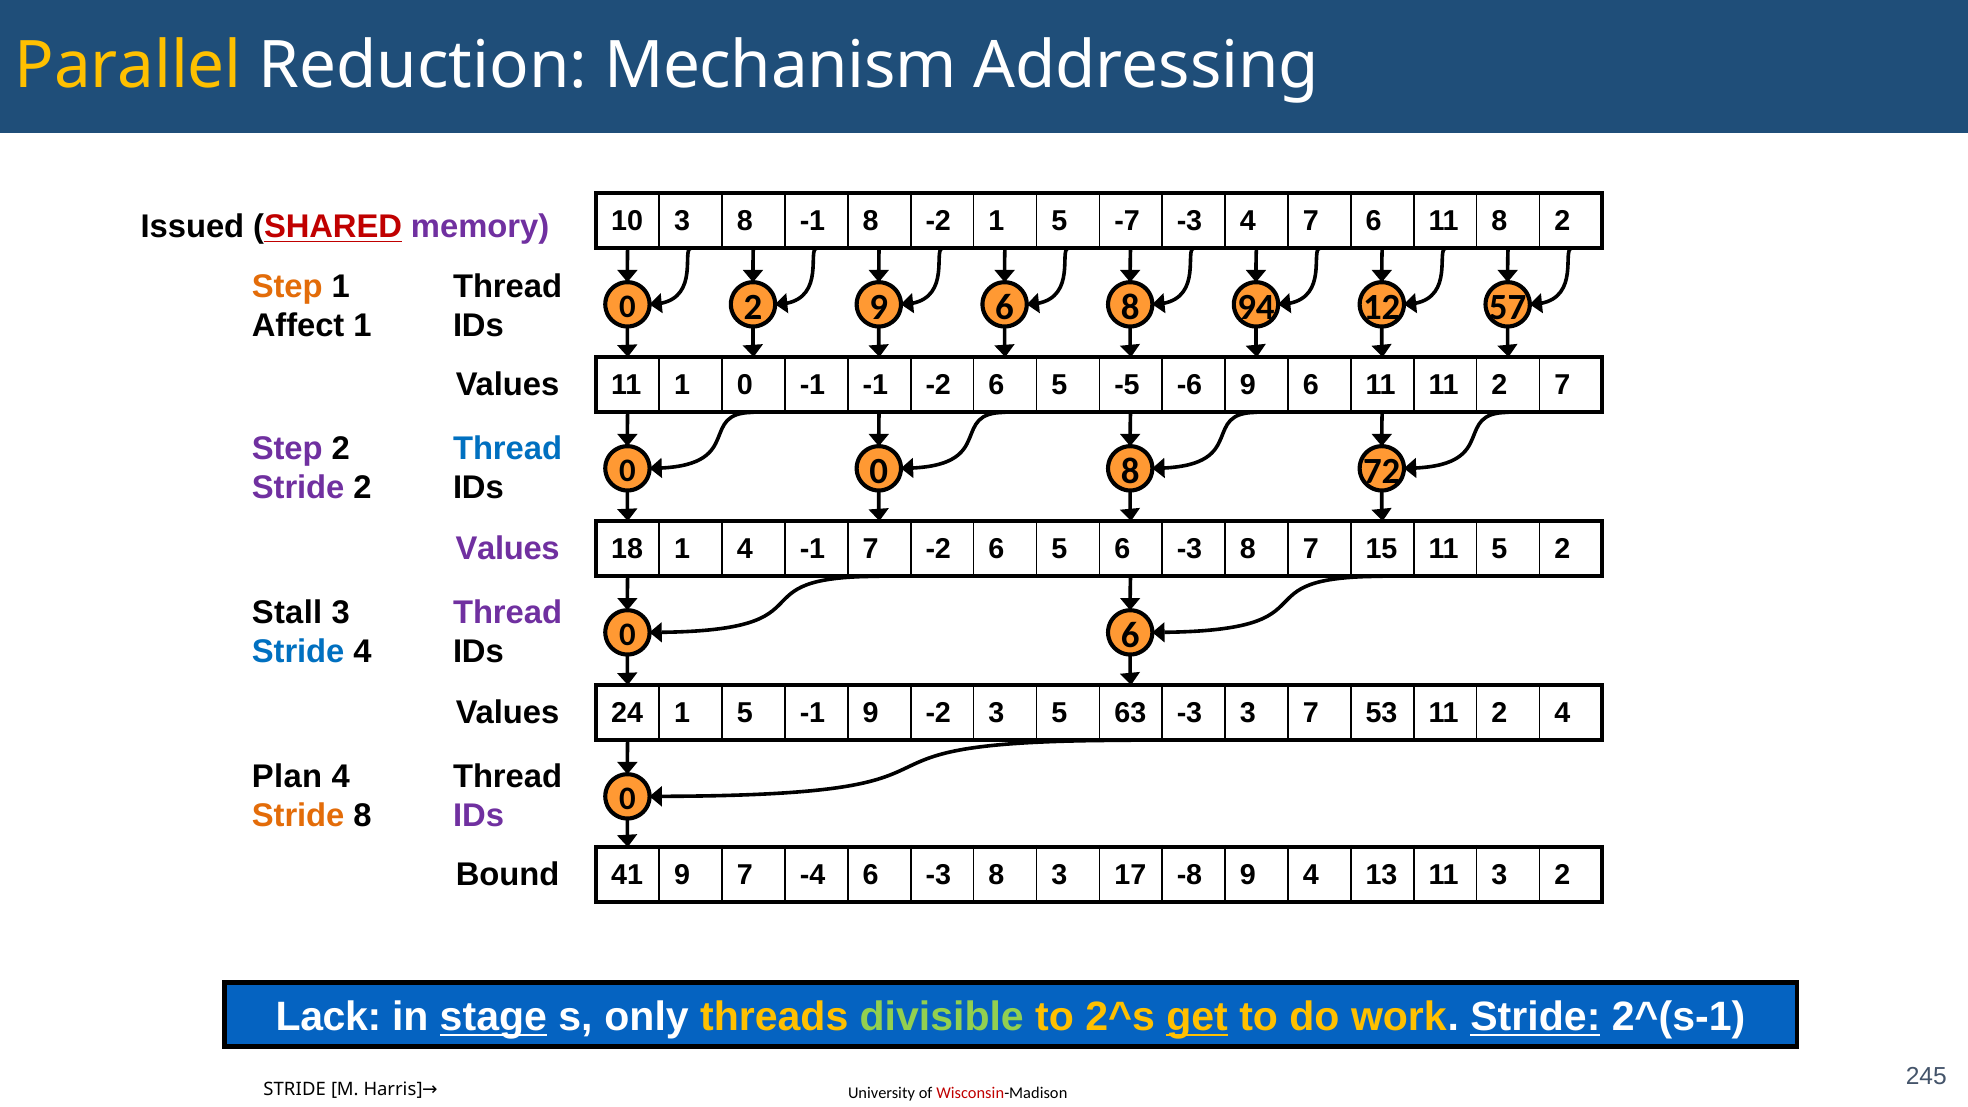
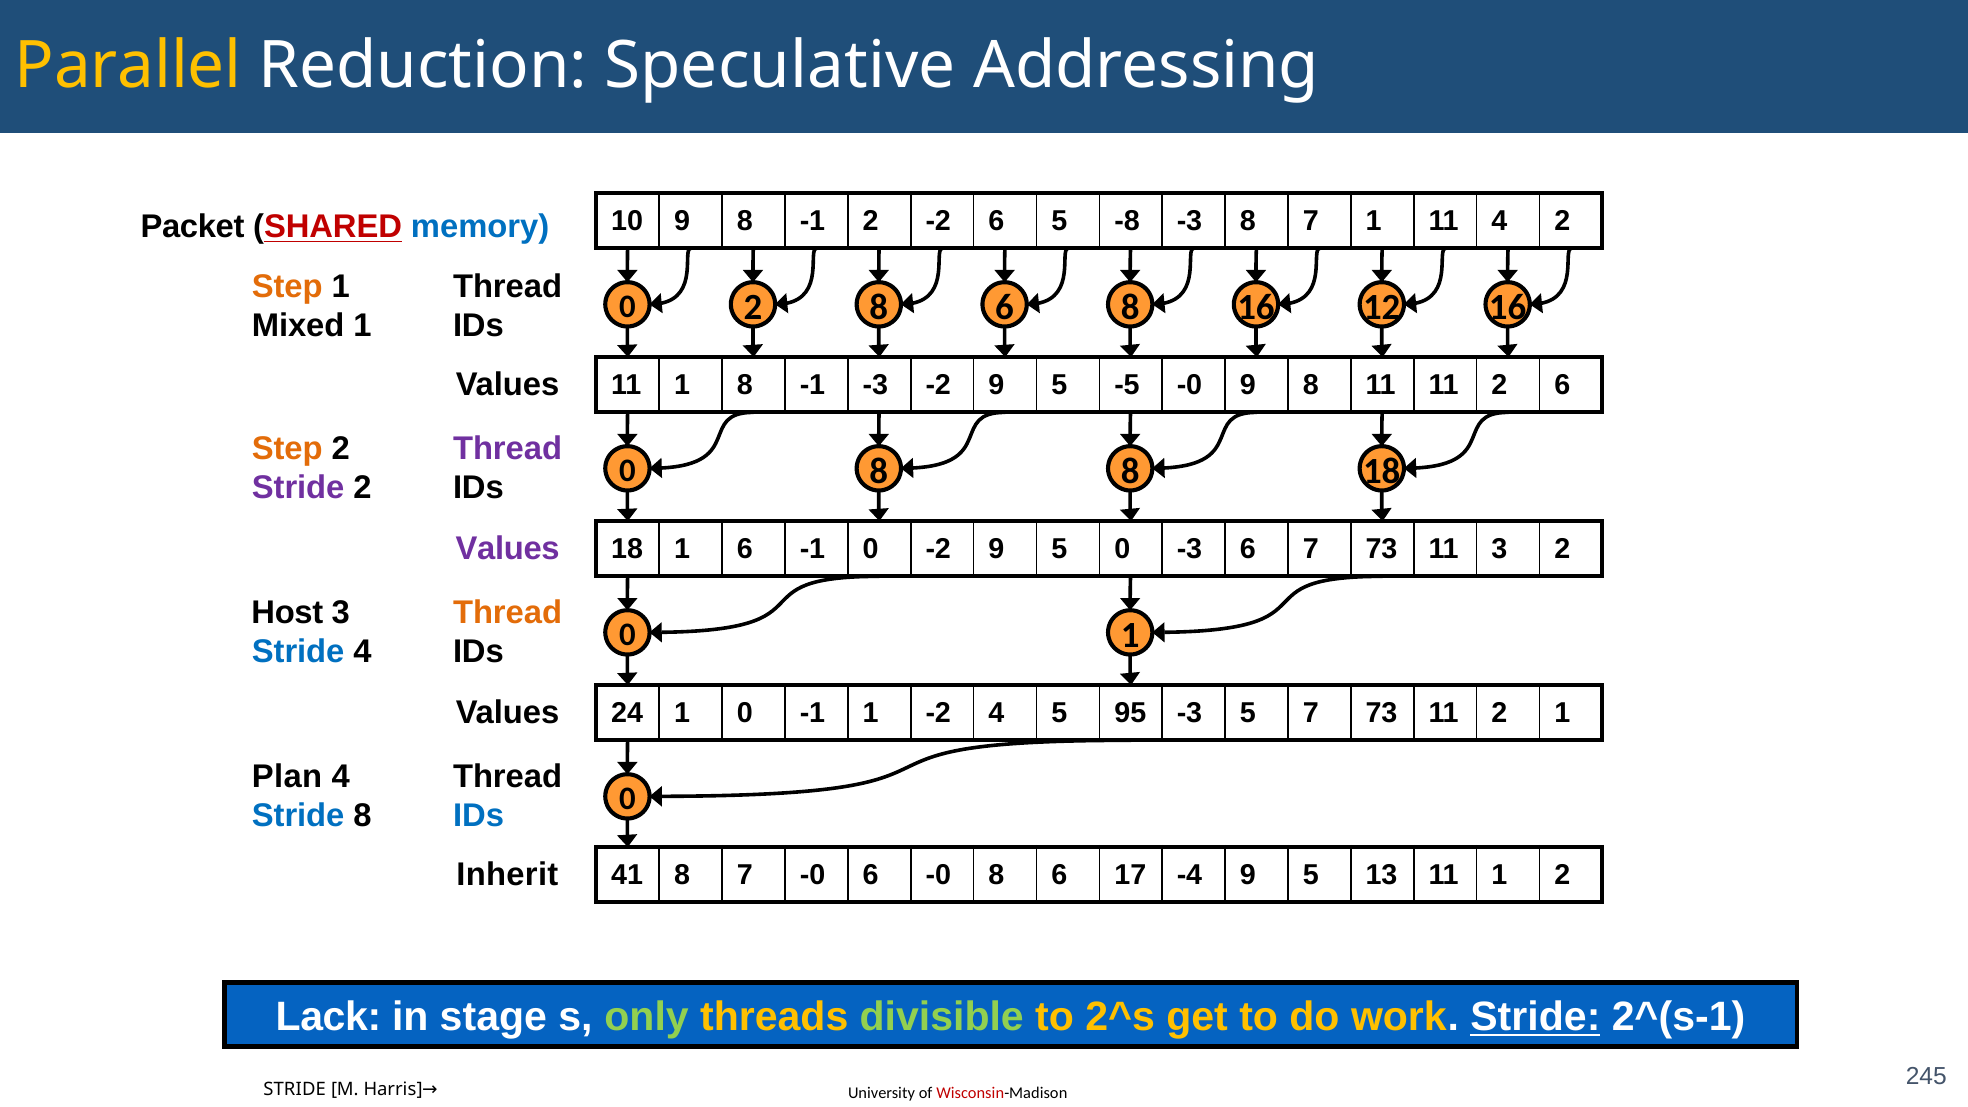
Mechanism: Mechanism -> Speculative (780, 66)
10 3: 3 -> 9 (682, 221)
-1 8: 8 -> 2 (871, 221)
-2 1: 1 -> 6 (996, 221)
-7: -7 -> -8 (1127, 221)
-3 4: 4 -> 8 (1248, 221)
7 6: 6 -> 1 (1373, 221)
11 8: 8 -> 4 (1499, 221)
Issued: Issued -> Packet (193, 227)
memory colour: purple -> blue (480, 227)
2 9: 9 -> 8 (879, 307)
8 94: 94 -> 16 (1256, 307)
12 57: 57 -> 16 (1508, 307)
Affect: Affect -> Mixed (298, 326)
1 0: 0 -> 8 (745, 385)
-1 -1: -1 -> -3 (875, 385)
6: 6 -> 9 (996, 385)
-5 -6: -6 -> -0 (1189, 385)
6: 6 -> 8 (1311, 385)
2 7: 7 -> 6 (1562, 385)
Step colour: purple -> orange (287, 449)
Thread colour: blue -> purple (508, 449)
0 0: 0 -> 8 (879, 471)
8 72: 72 -> 18 (1382, 471)
1 4: 4 -> 6 (745, 549)
-1 7: 7 -> 0 (871, 549)
6: 6 -> 9 (996, 549)
5 6: 6 -> 0 (1122, 549)
8: 8 -> 6 (1248, 549)
15: 15 -> 73 (1381, 549)
11 5: 5 -> 3 (1499, 549)
Thread colour: purple -> orange (508, 612)
Stall: Stall -> Host (287, 613)
0 6: 6 -> 1 (1130, 635)
24 1 5: 5 -> 0 (745, 713)
-1 9: 9 -> 1 (871, 713)
-2 3: 3 -> 4 (996, 713)
63: 63 -> 95 (1130, 713)
-3 3: 3 -> 5 (1248, 713)
53: 53 -> 73 (1381, 713)
2 4: 4 -> 1 (1562, 713)
Stride colour: orange -> blue (298, 816)
IDs colour: purple -> blue (479, 816)
Bound: Bound -> Inherit (507, 874)
41 9: 9 -> 8 (682, 875)
7 -4: -4 -> -0 (813, 875)
-3: -3 -> -0 (938, 875)
3: 3 -> 6 (1059, 875)
-8: -8 -> -4 (1189, 875)
4: 4 -> 5 (1311, 875)
13 11 3: 3 -> 1 (1499, 875)
stage underline: present -> none (493, 1017)
only colour: white -> light green (647, 1017)
get underline: present -> none (1197, 1017)
